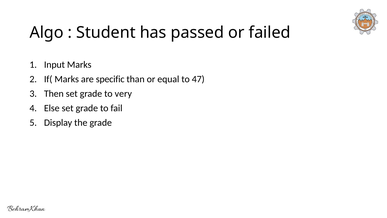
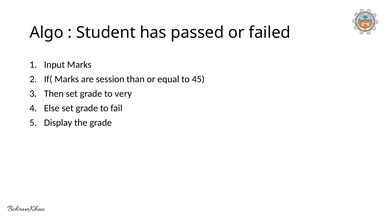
specific: specific -> session (110, 79)
47: 47 -> 45 (198, 79)
